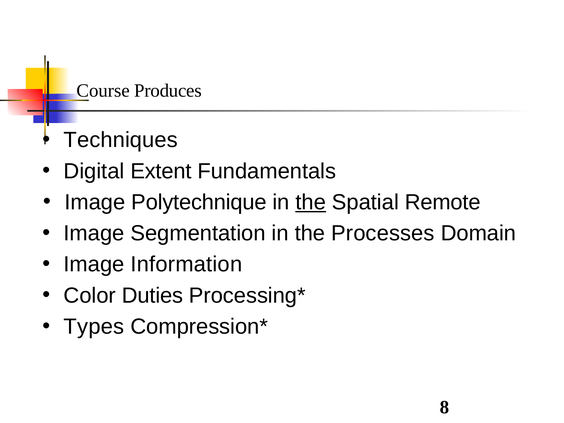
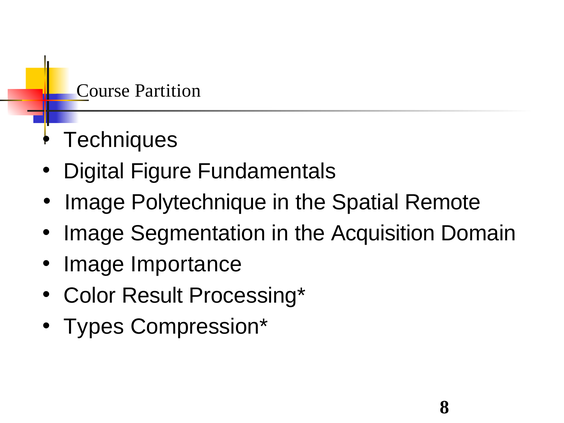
Produces: Produces -> Partition (168, 91)
Extent: Extent -> Figure (161, 171)
the underline: present -> none (311, 202)
Processes: Processes -> Acquisition (383, 233)
Information: Information -> Importance (186, 264)
Duties: Duties -> Result (153, 295)
